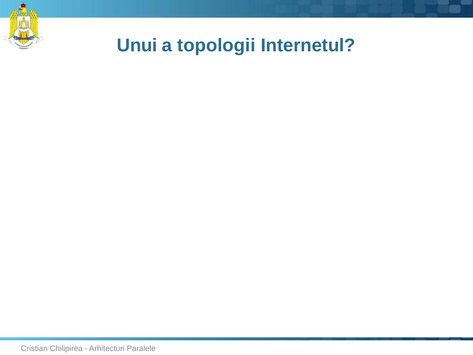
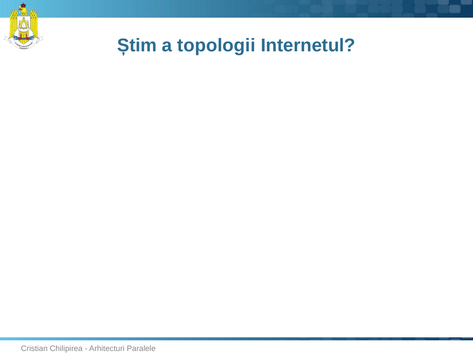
Unui: Unui -> Știm (137, 45)
